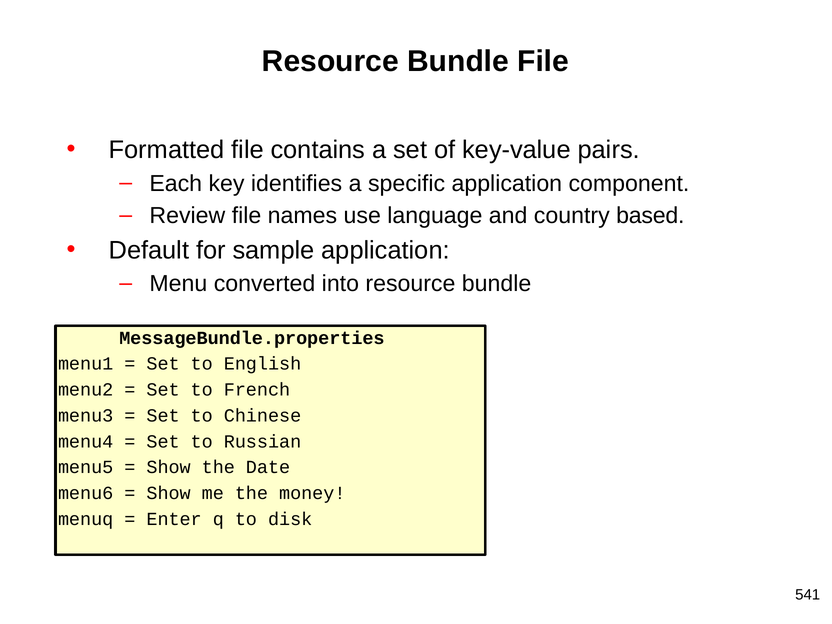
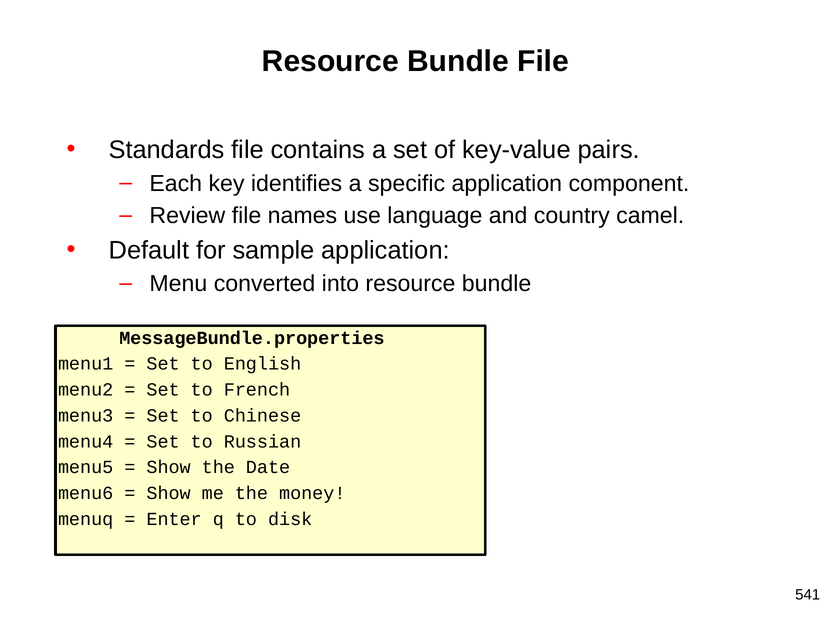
Formatted: Formatted -> Standards (167, 150)
based: based -> camel (650, 216)
